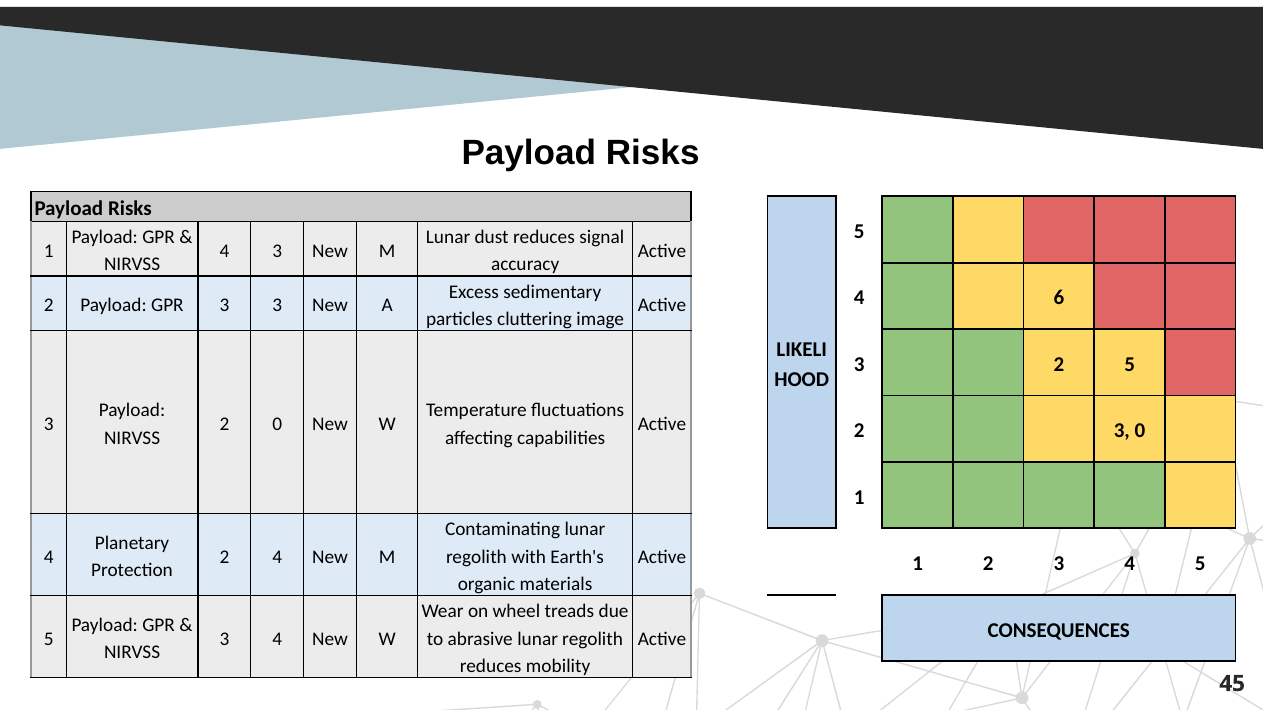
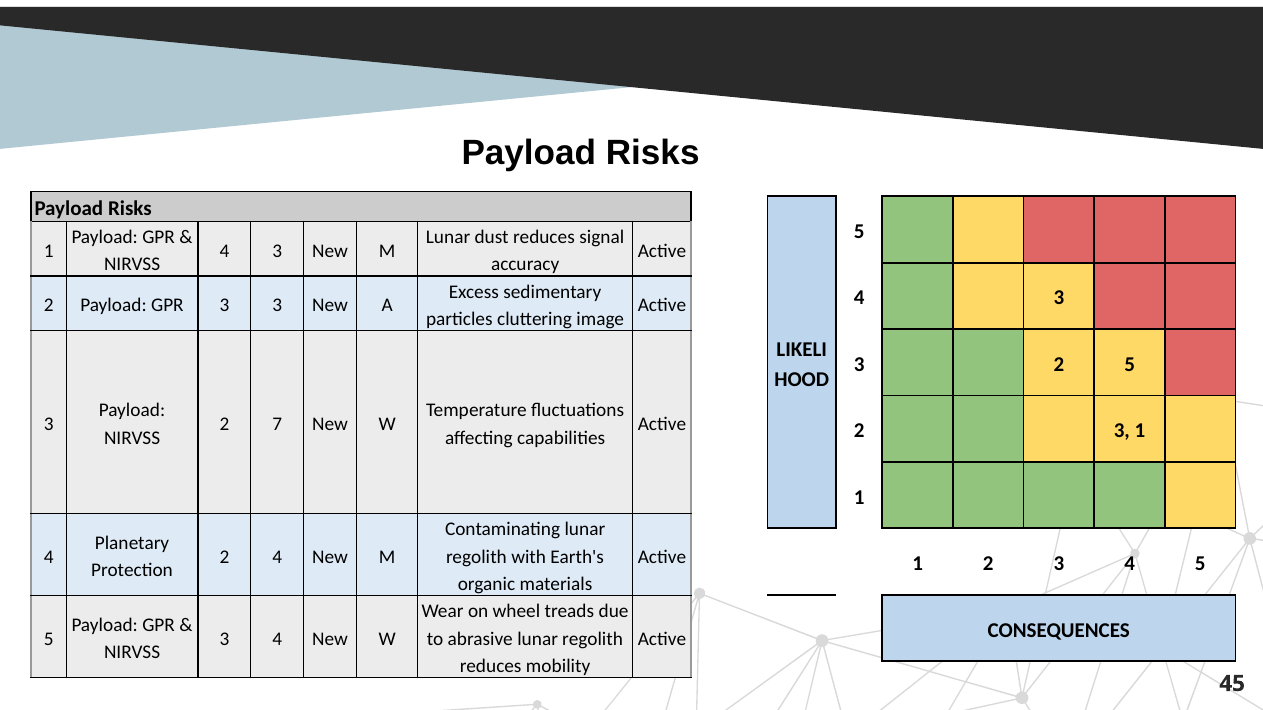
6: 6 -> 3 (1059, 298)
2 0: 0 -> 7 (277, 424)
3 0: 0 -> 1 (1140, 431)
